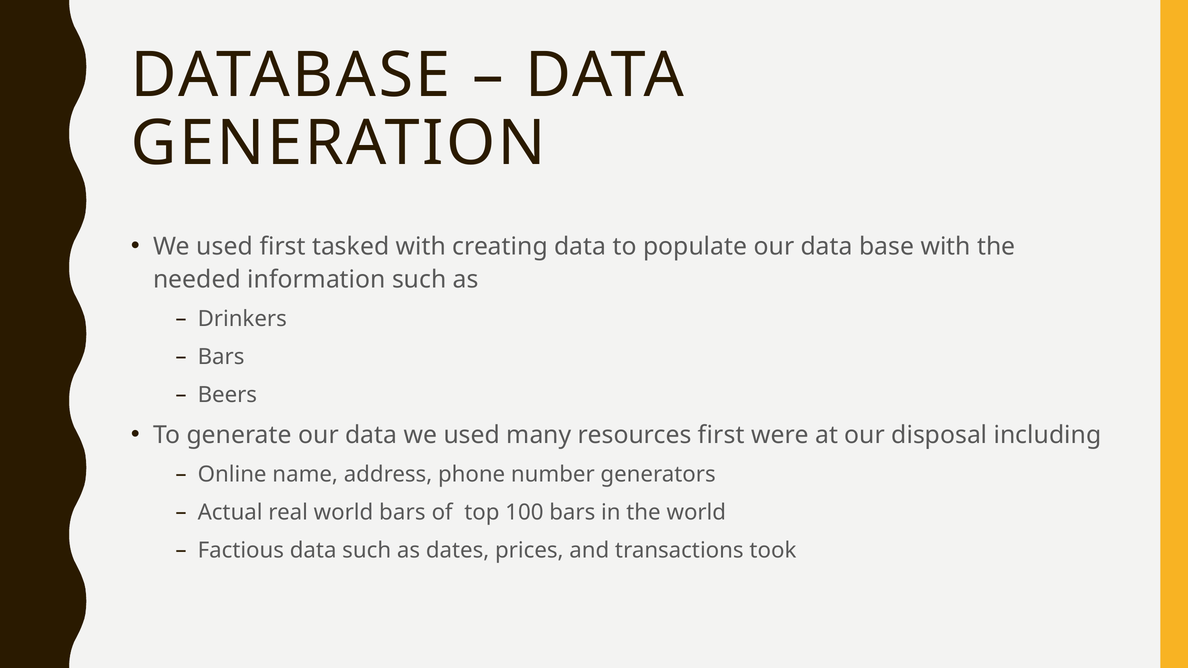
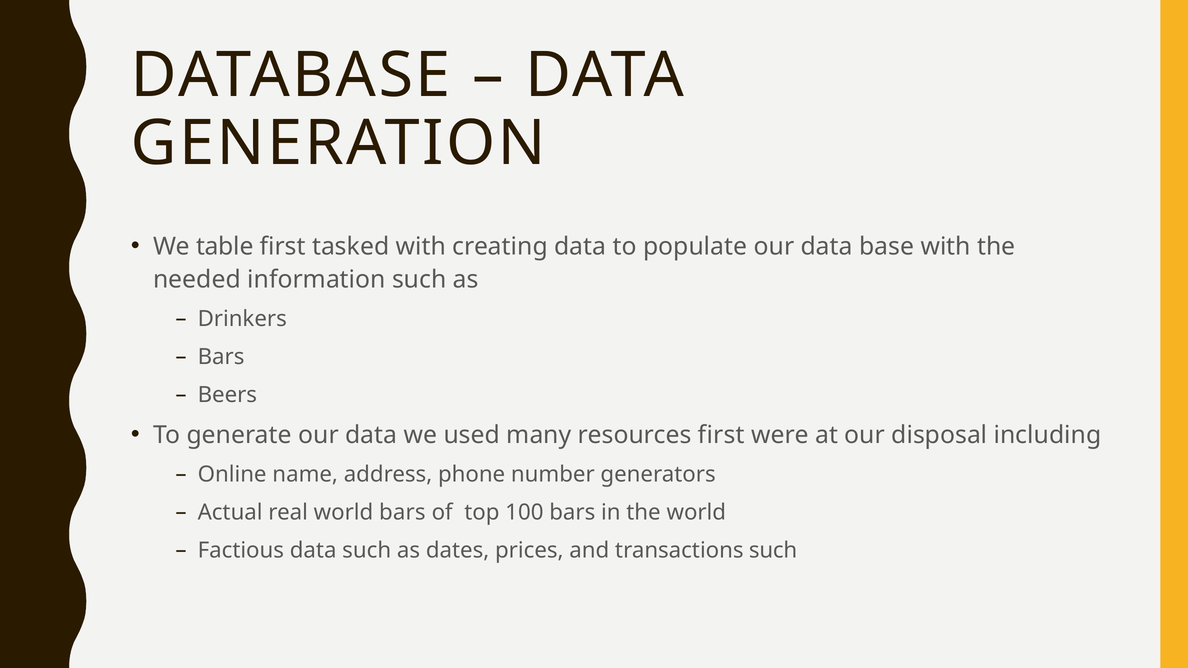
used: used -> table (225, 247)
transactions took: took -> such (773, 551)
